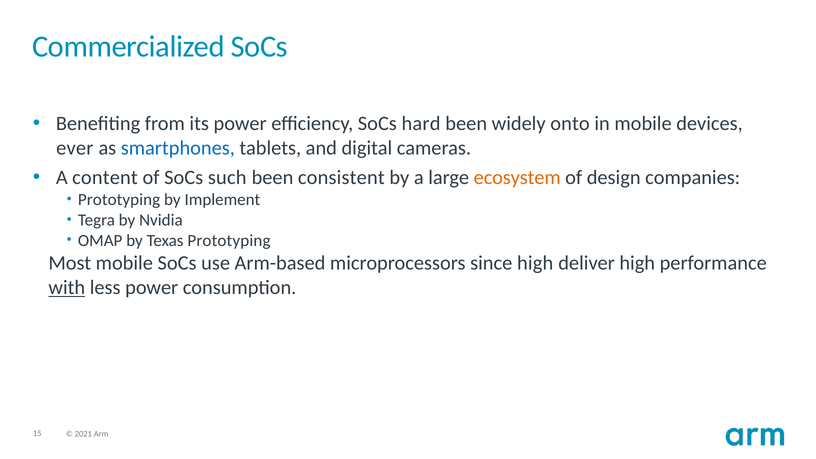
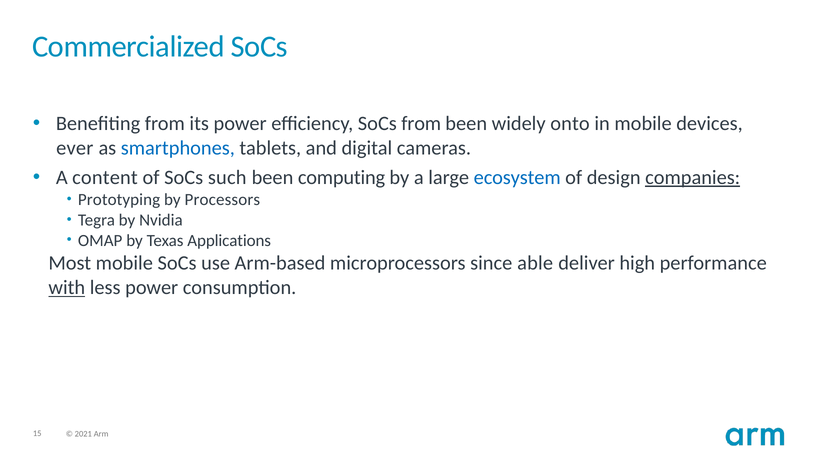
SoCs hard: hard -> from (421, 123)
consistent: consistent -> computing (342, 177)
ecosystem colour: orange -> blue (517, 177)
companies underline: none -> present (693, 177)
Implement: Implement -> Processors (222, 200)
Texas Prototyping: Prototyping -> Applications (229, 241)
since high: high -> able (535, 263)
